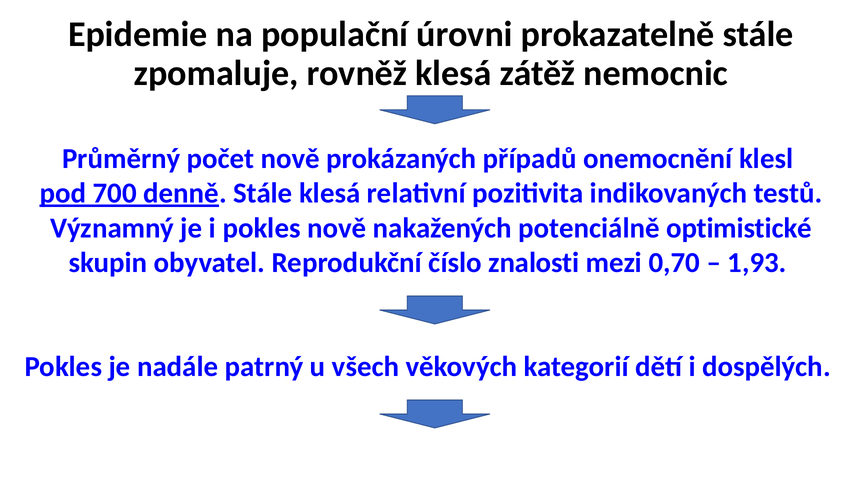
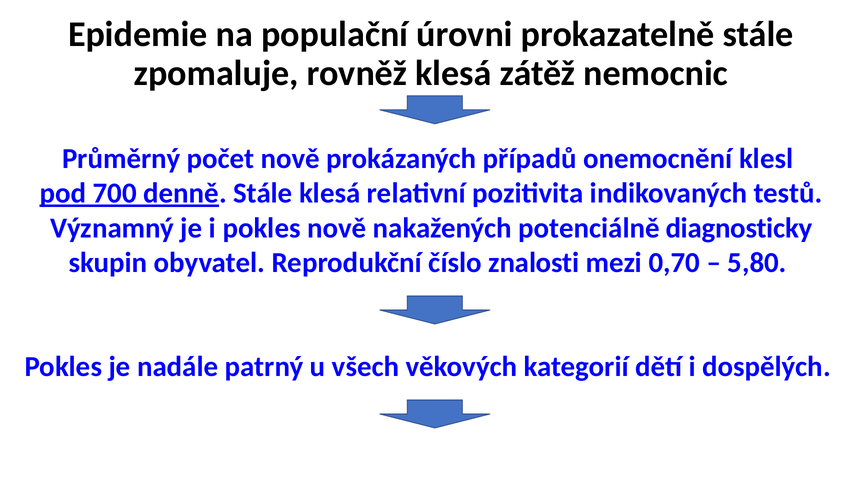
optimistické: optimistické -> diagnosticky (739, 228)
1,93: 1,93 -> 5,80 (757, 263)
